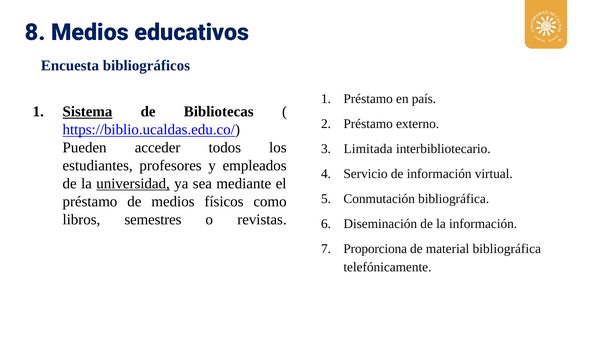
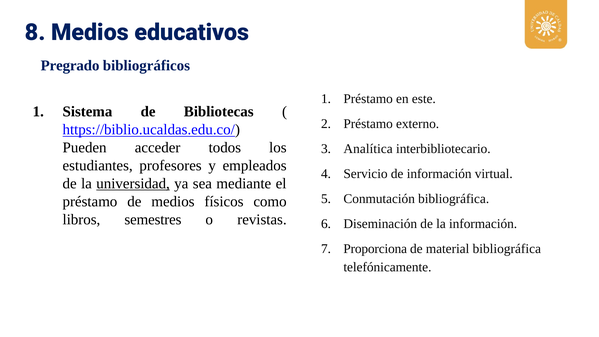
Encuesta: Encuesta -> Pregrado (70, 65)
país: país -> este (424, 99)
Sistema underline: present -> none (87, 112)
Limitada: Limitada -> Analítica (368, 149)
